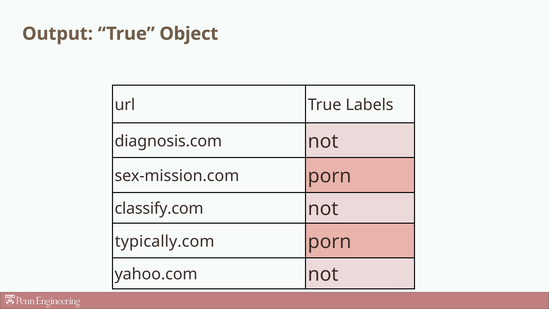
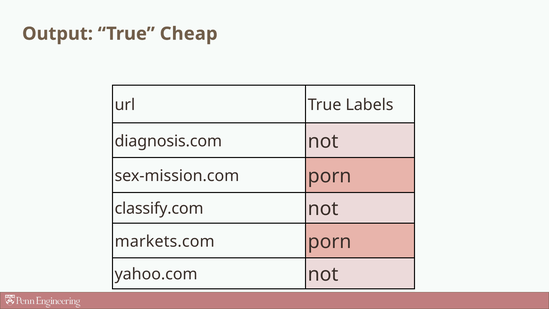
Object: Object -> Cheap (189, 34)
typically.com: typically.com -> markets.com (165, 241)
